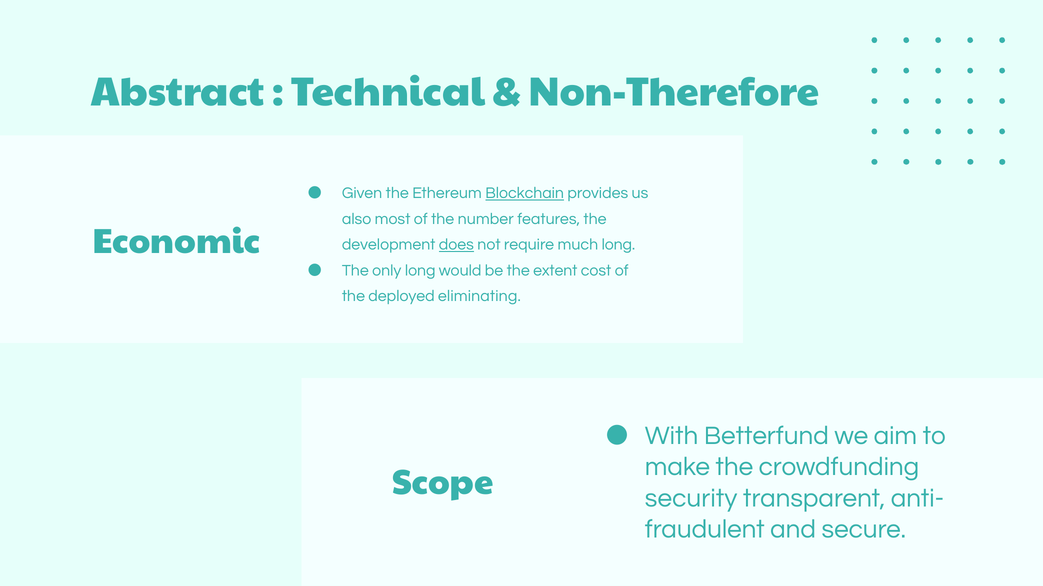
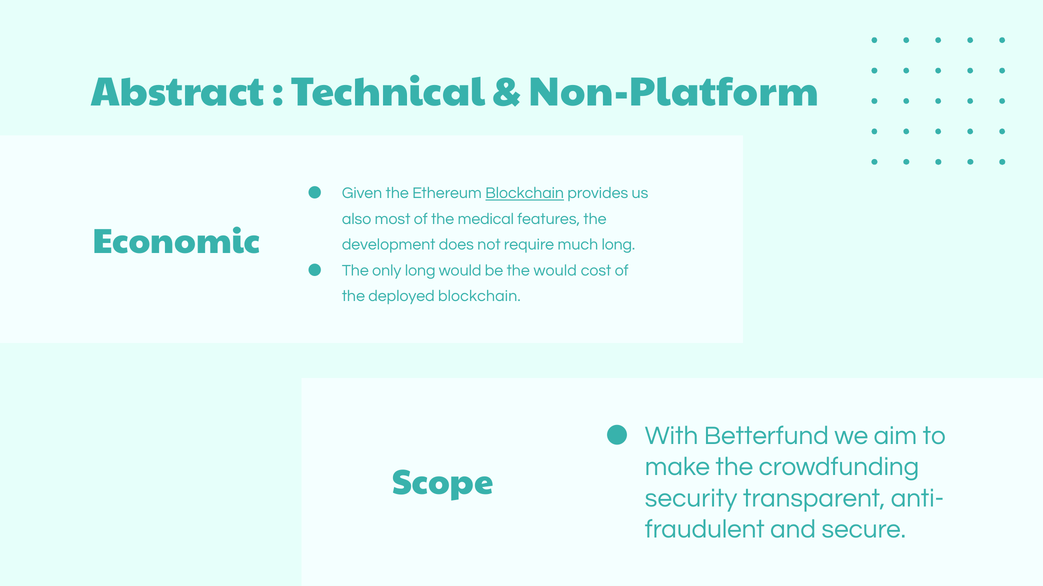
Non-Therefore: Non-Therefore -> Non-Platform (674, 93)
number: number -> medical (486, 219)
does underline: present -> none (456, 245)
the extent: extent -> would (555, 271)
deployed eliminating: eliminating -> blockchain (479, 297)
